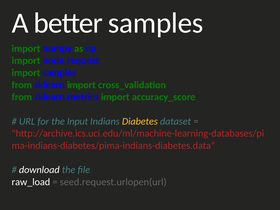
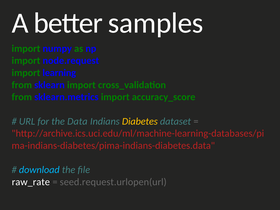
import samples: samples -> learning (59, 73)
Input: Input -> Data (77, 121)
download colour: white -> light blue (39, 170)
raw_load: raw_load -> raw_rate (31, 182)
